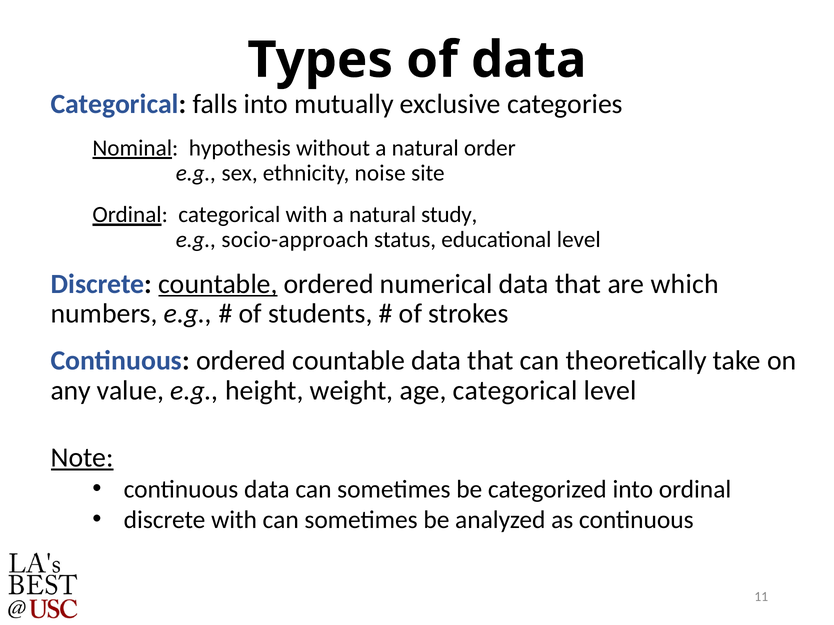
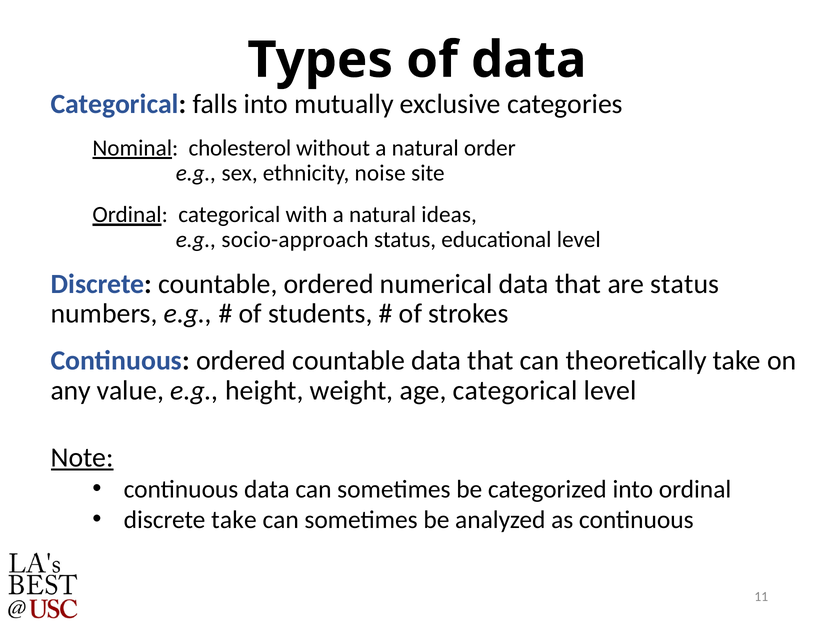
hypothesis: hypothesis -> cholesterol (240, 148)
study: study -> ideas (449, 215)
countable underline: present -> none (218, 284)
are which: which -> status (685, 284)
discrete with: with -> take (234, 520)
